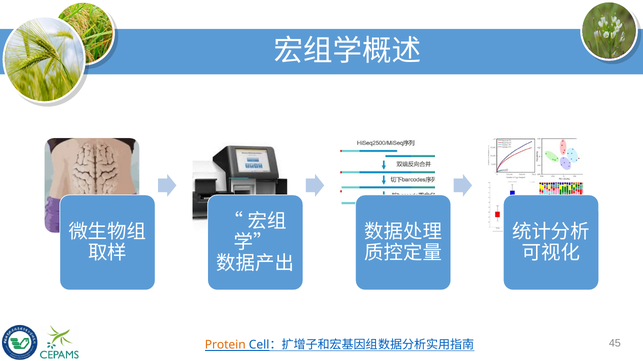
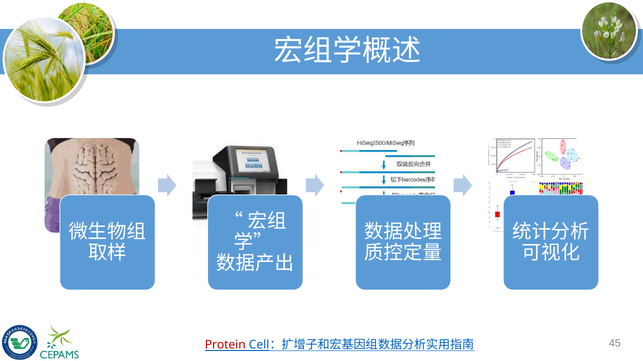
Protein colour: orange -> red (225, 346)
